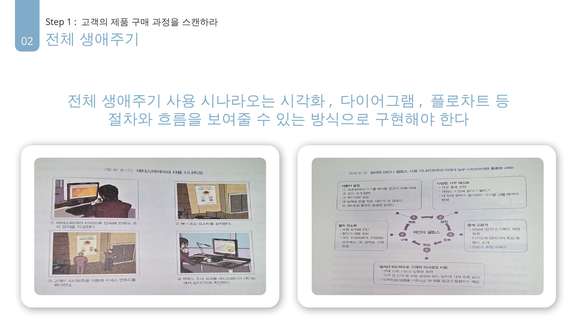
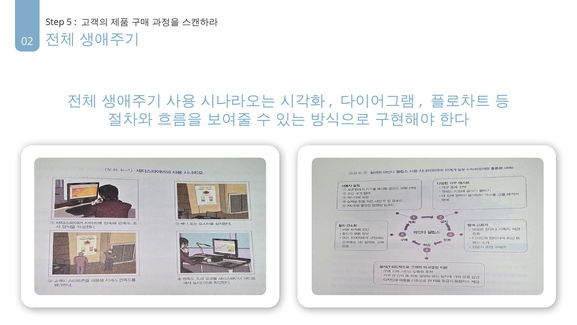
1: 1 -> 5 (69, 22)
